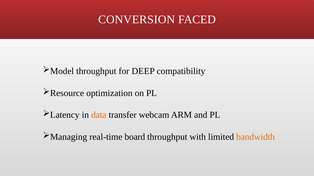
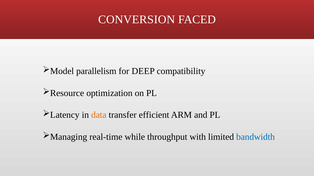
throughput: throughput -> parallelism (96, 71)
webcam: webcam -> efficient (154, 115)
board: board -> while (135, 137)
bandwidth colour: orange -> blue (256, 137)
